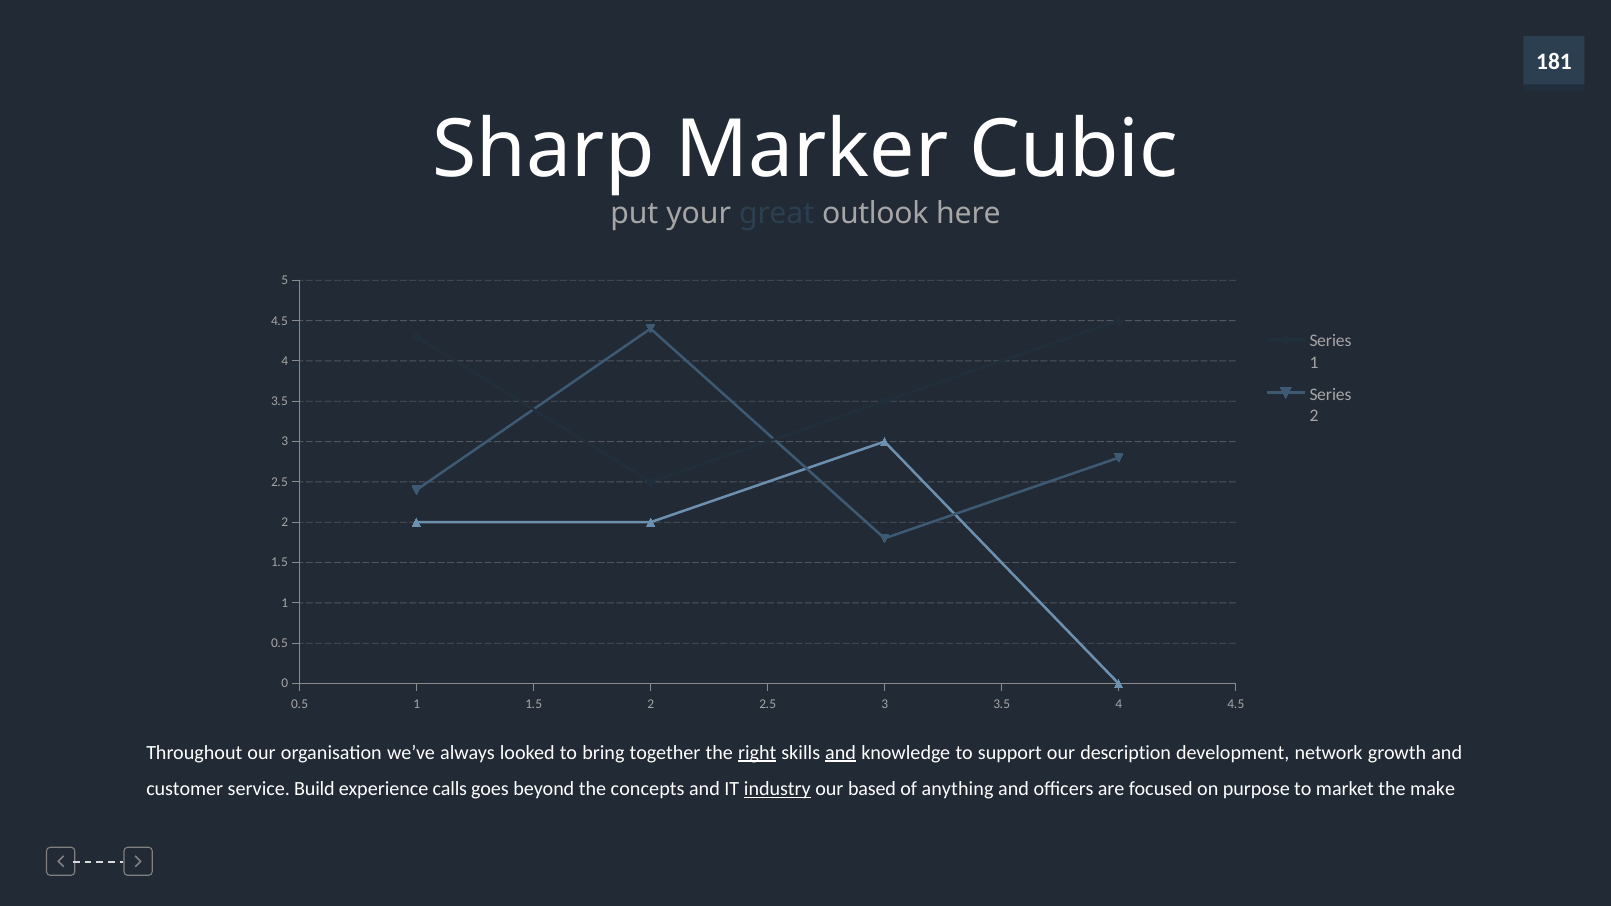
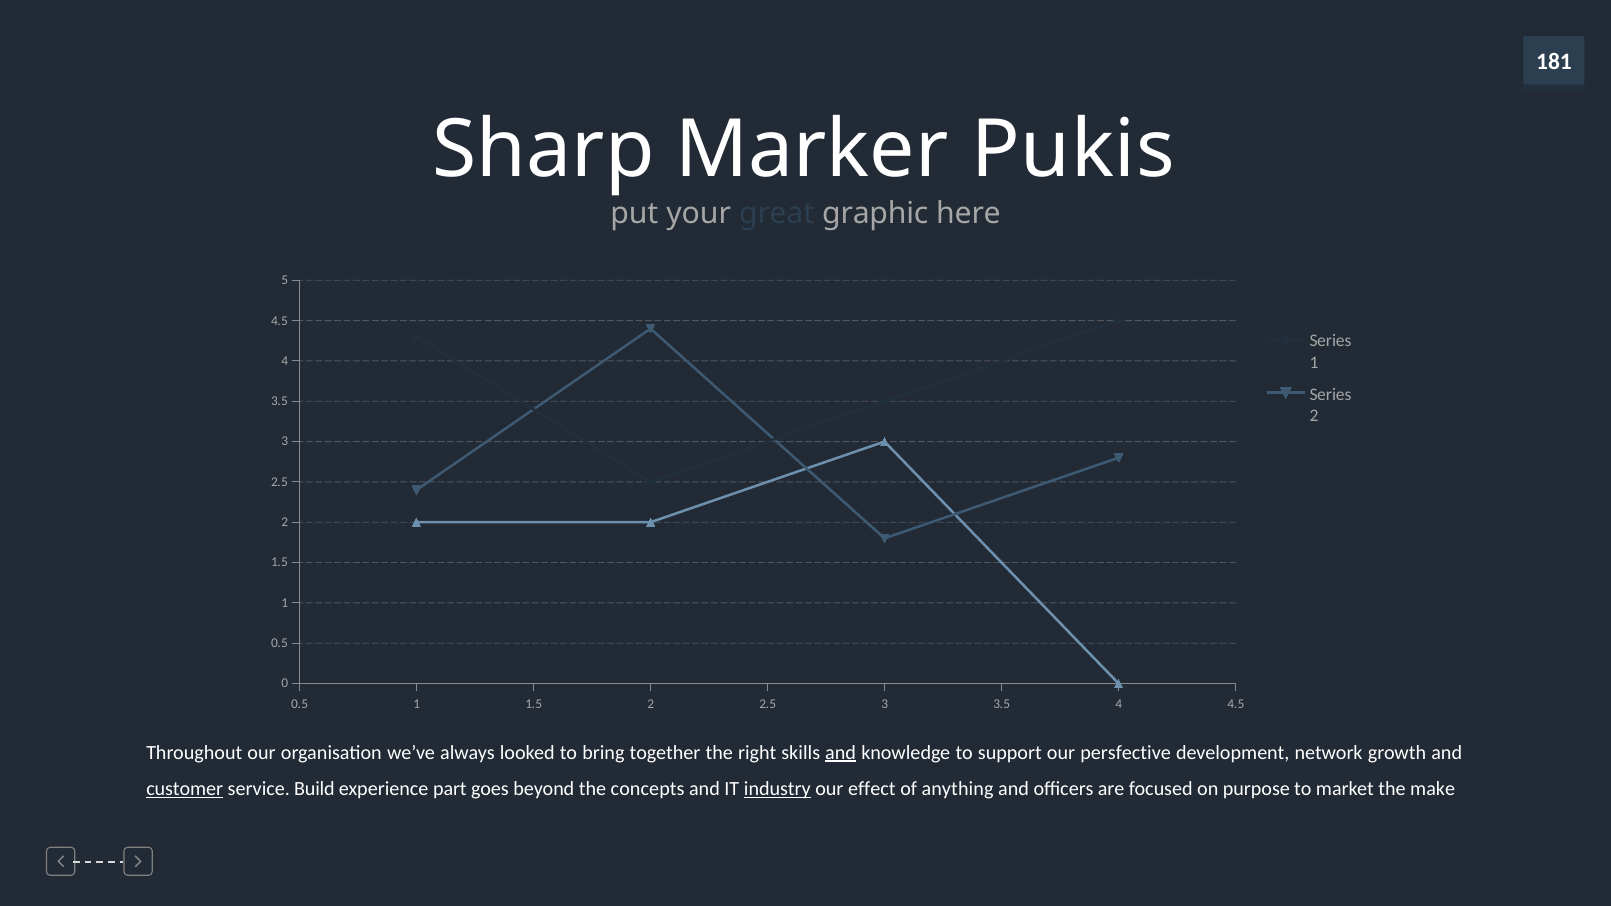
Cubic: Cubic -> Pukis (1073, 150)
outlook: outlook -> graphic (875, 213)
right underline: present -> none (757, 753)
description: description -> persfective (1126, 753)
customer underline: none -> present (185, 789)
calls: calls -> part (450, 789)
based: based -> effect (872, 789)
